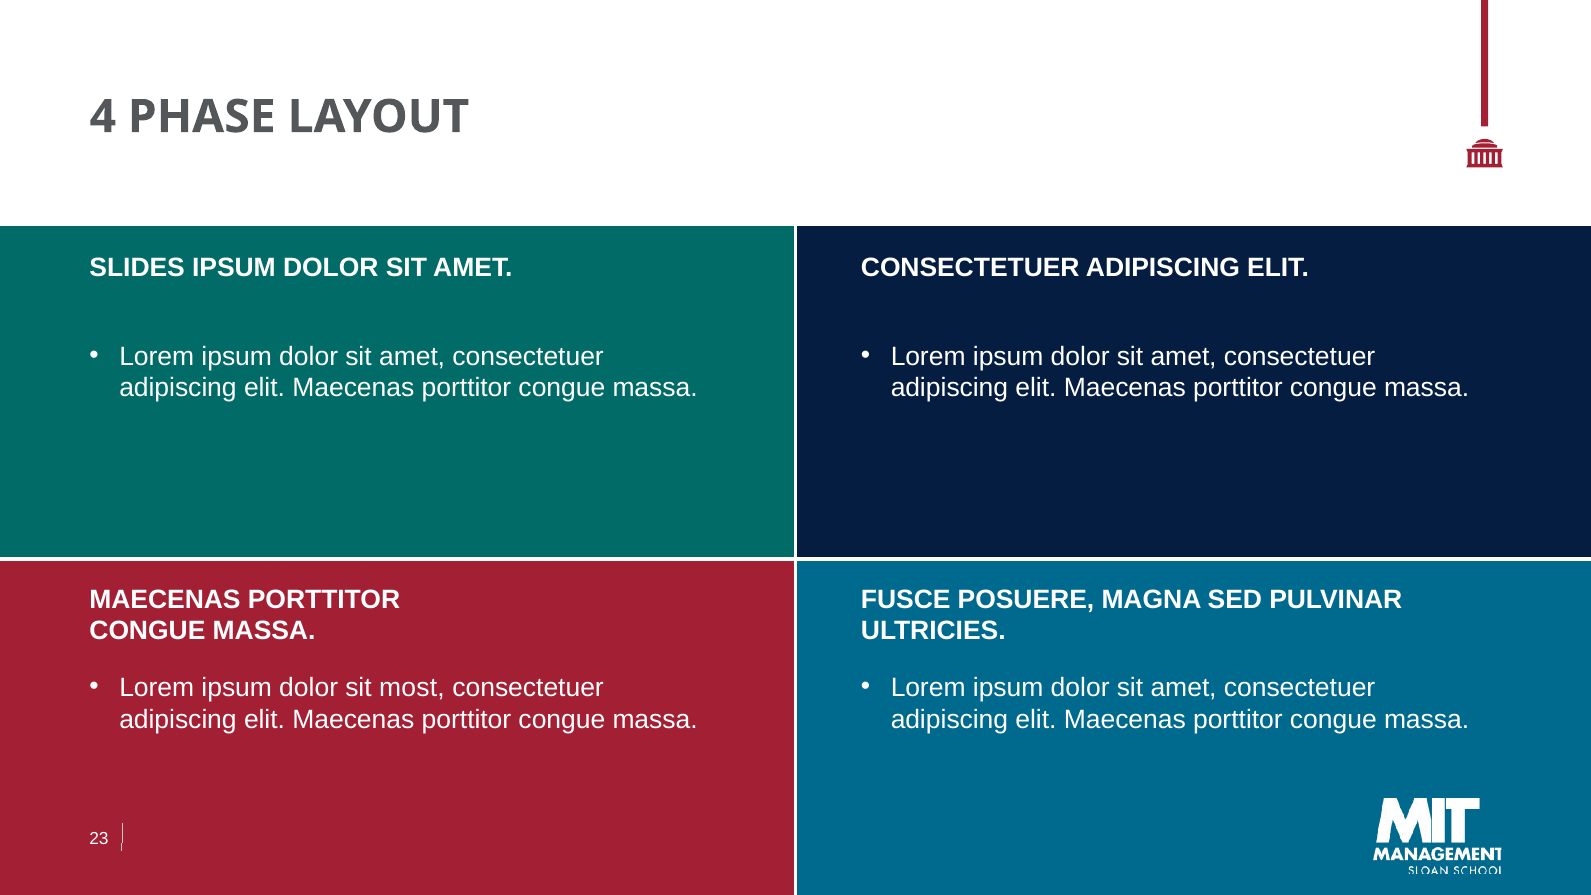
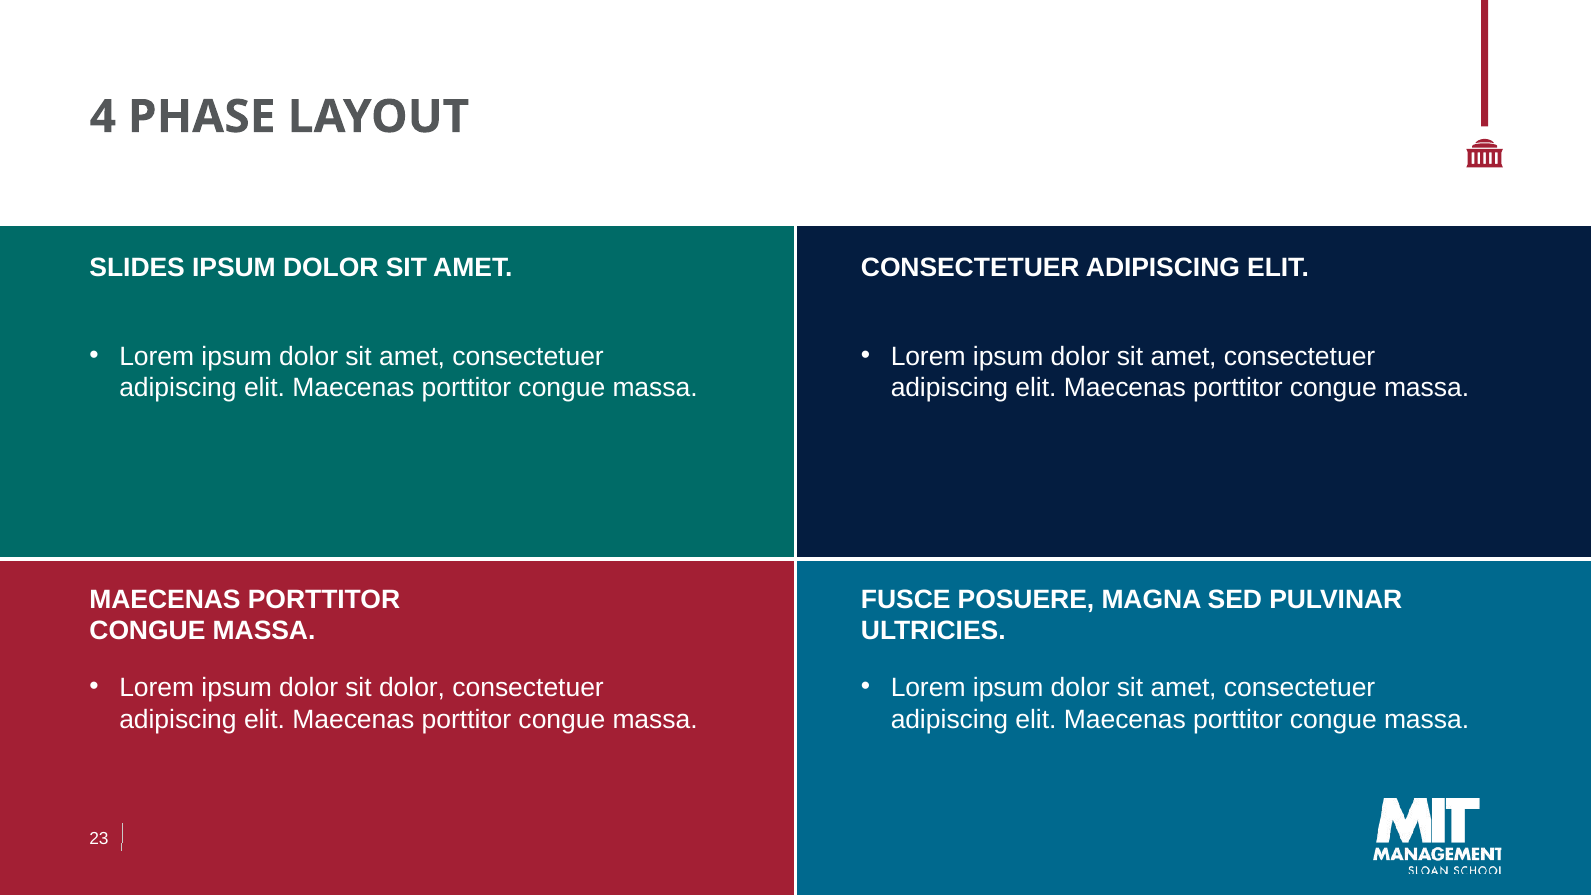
sit most: most -> dolor (412, 688)
